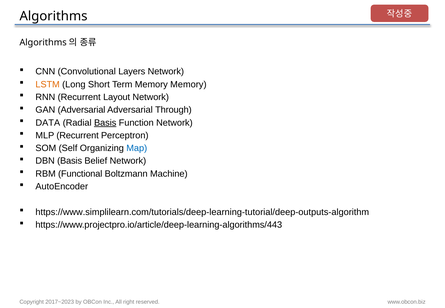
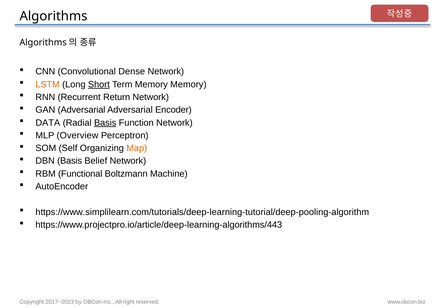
Layers: Layers -> Dense (132, 72)
Short underline: none -> present (99, 84)
Layout: Layout -> Return (117, 97)
Through: Through -> Encoder (173, 110)
MLP Recurrent: Recurrent -> Overview (77, 135)
Map colour: blue -> orange (137, 148)
https://www.simplilearn.com/tutorials/deep-learning-tutorial/deep-outputs-algorithm: https://www.simplilearn.com/tutorials/deep-learning-tutorial/deep-outputs-algorithm -> https://www.simplilearn.com/tutorials/deep-learning-tutorial/deep-pooling-algorithm (202, 212)
